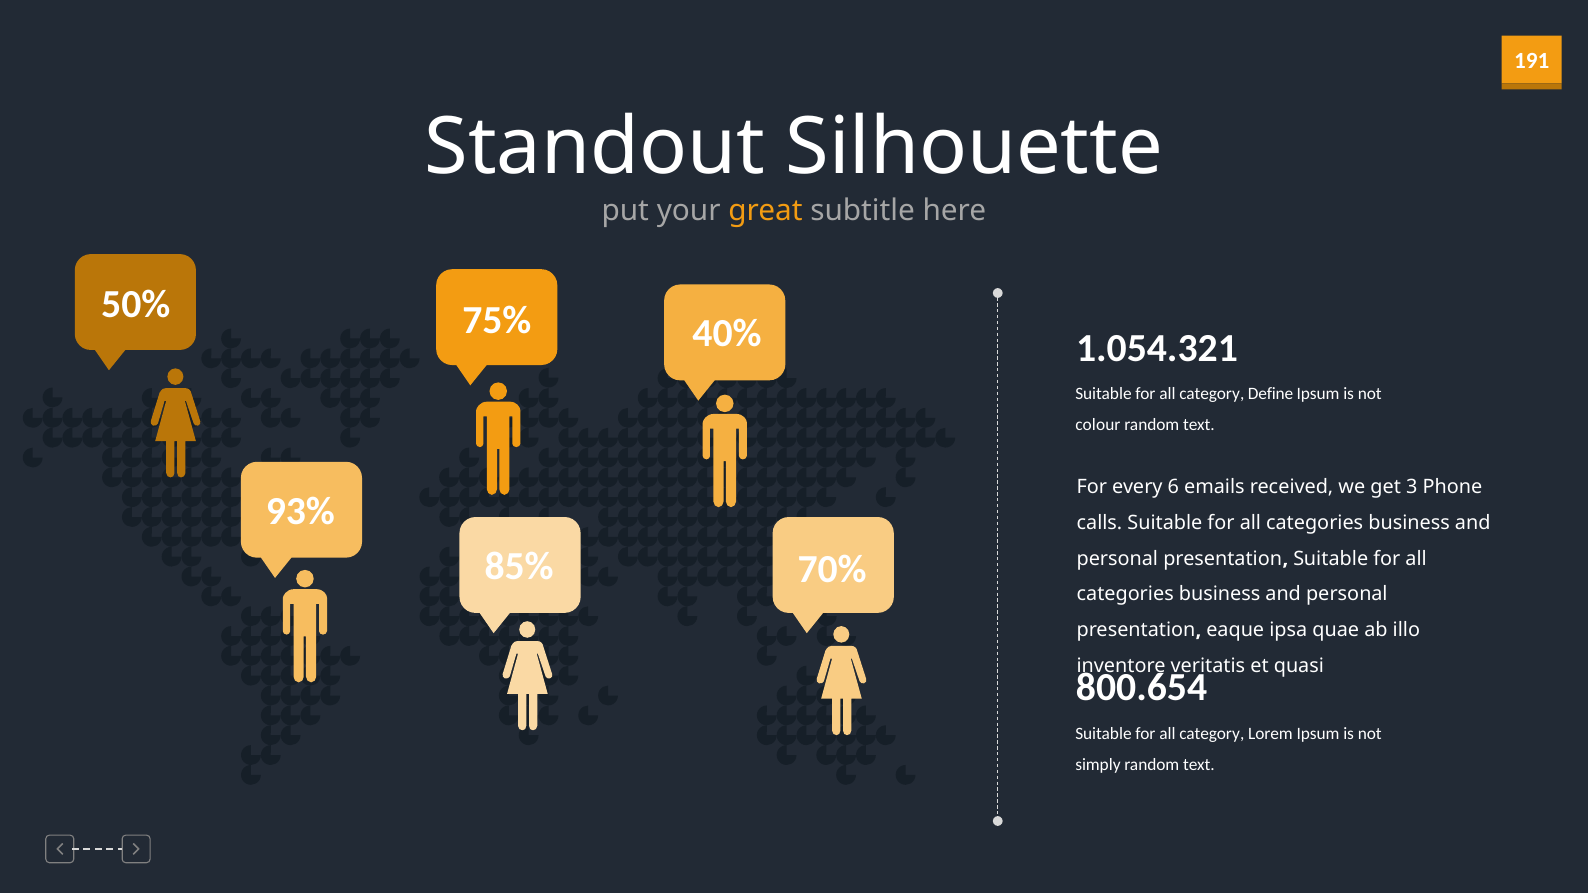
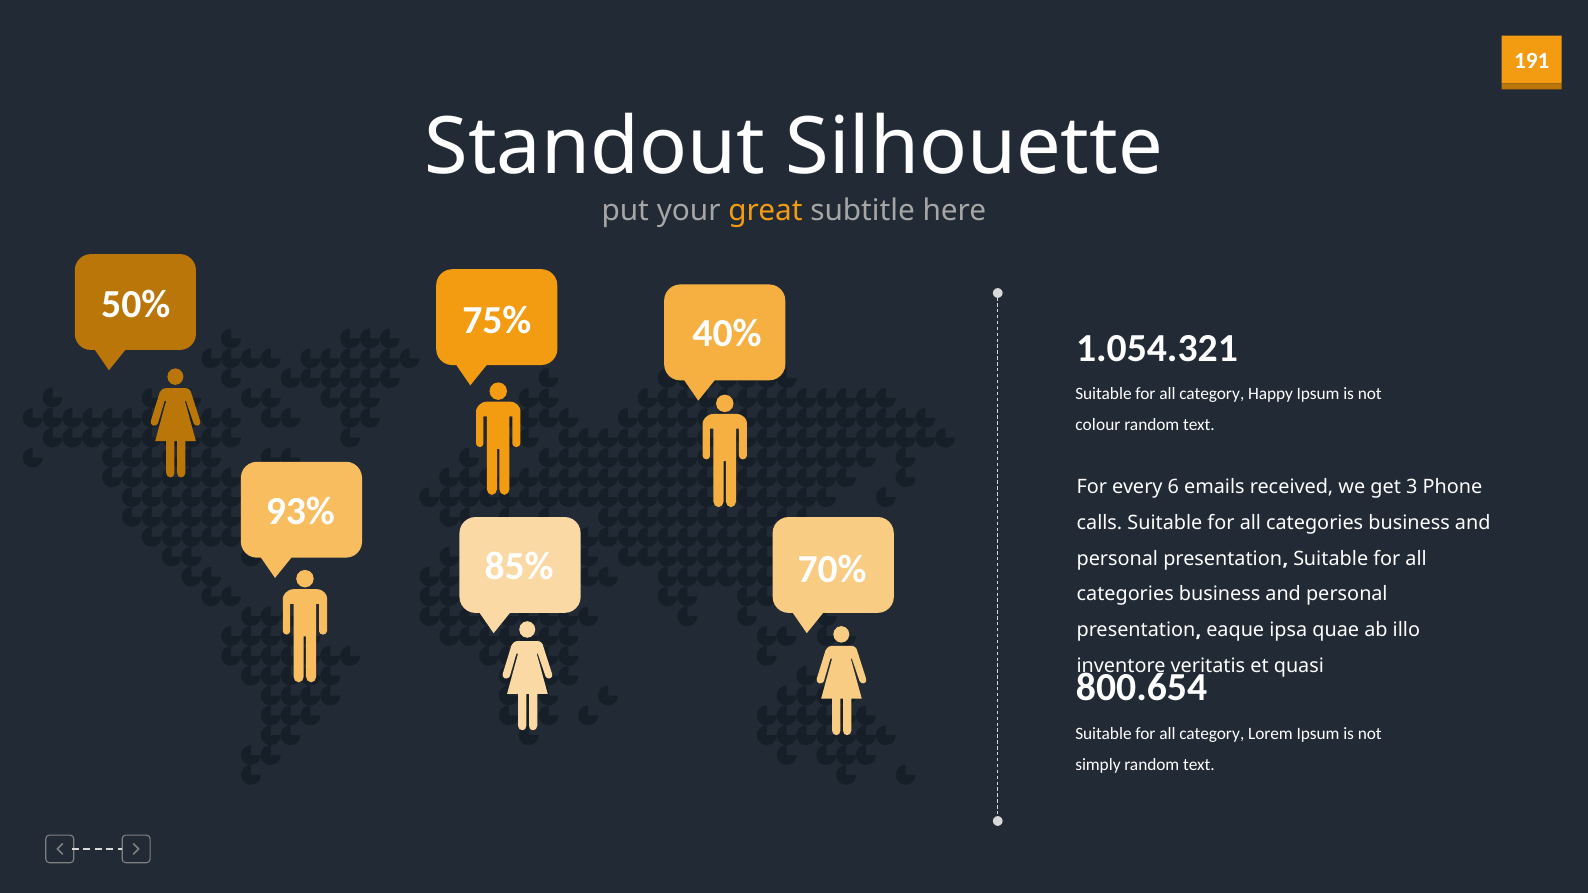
Define: Define -> Happy (1271, 394)
